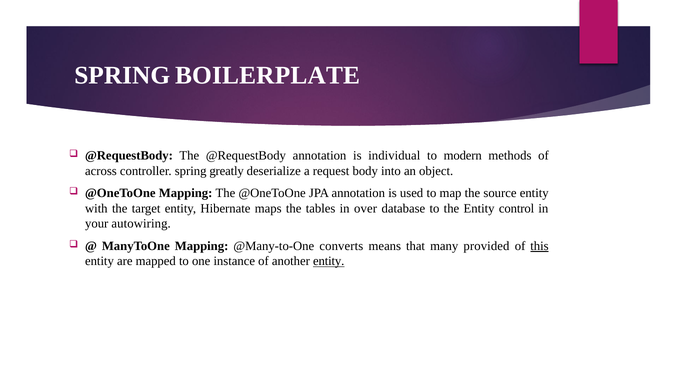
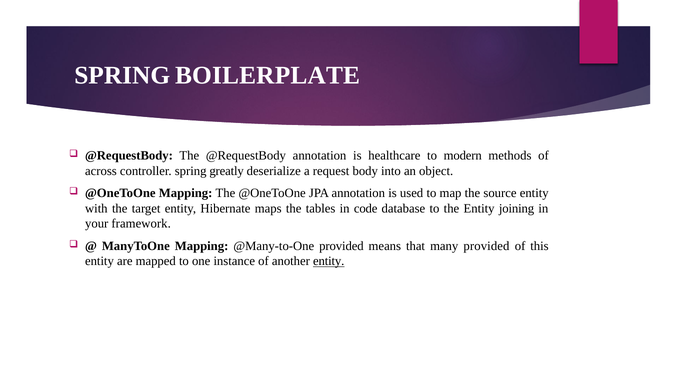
individual: individual -> healthcare (394, 156)
over: over -> code (366, 208)
control: control -> joining (517, 208)
autowiring: autowiring -> framework (141, 224)
@Many-to-One converts: converts -> provided (341, 246)
this underline: present -> none (539, 246)
